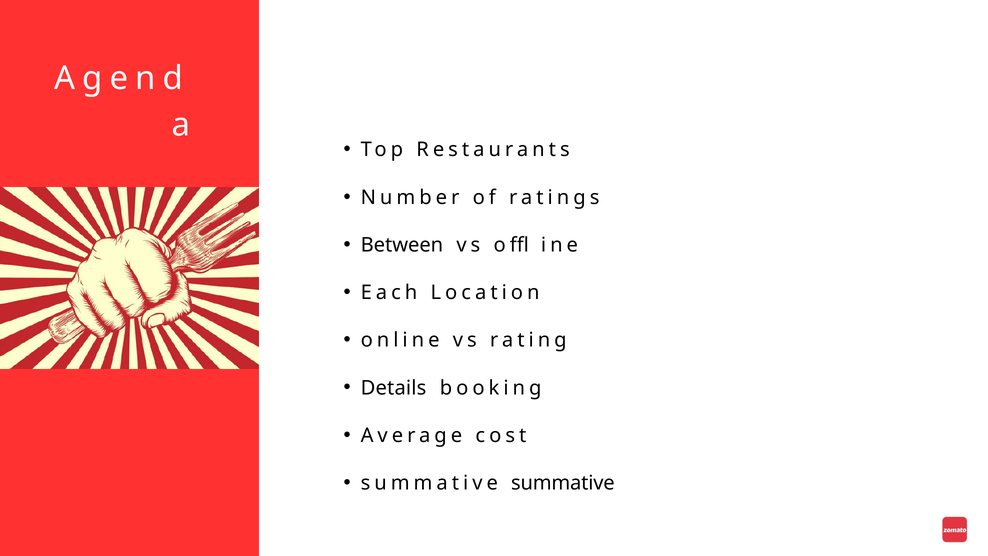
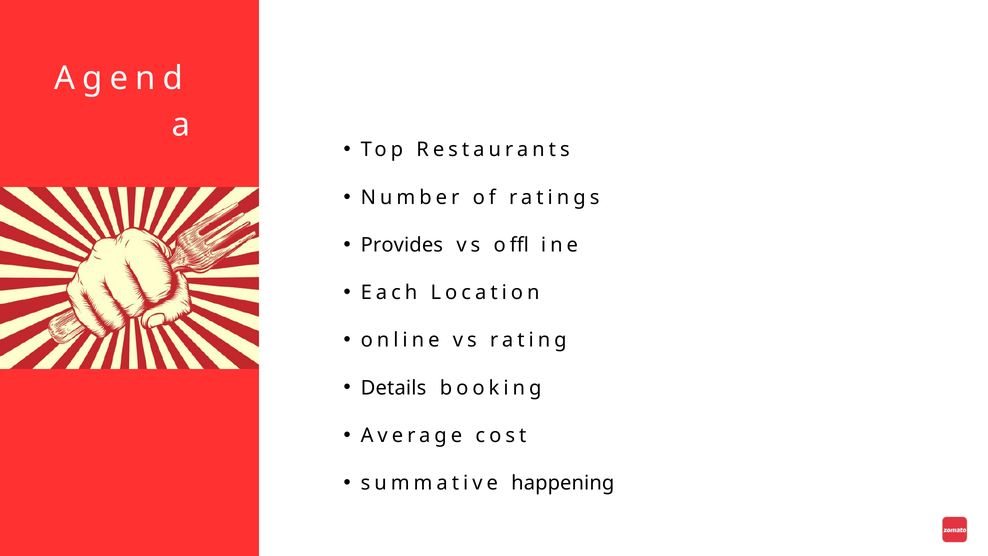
Between: Between -> Provides (402, 245)
summative summative: summative -> happening (563, 483)
